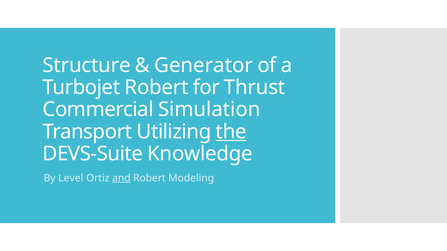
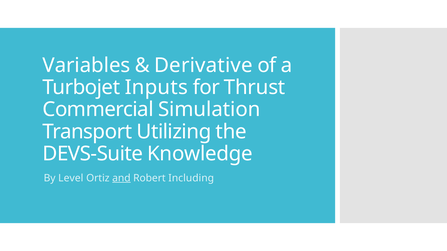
Structure: Structure -> Variables (86, 65)
Generator: Generator -> Derivative (203, 65)
Turbojet Robert: Robert -> Inputs (156, 88)
the underline: present -> none (231, 132)
Modeling: Modeling -> Including (191, 178)
